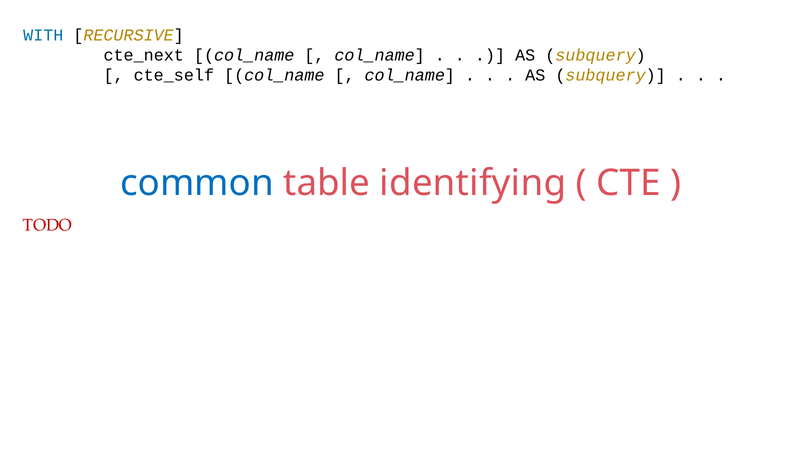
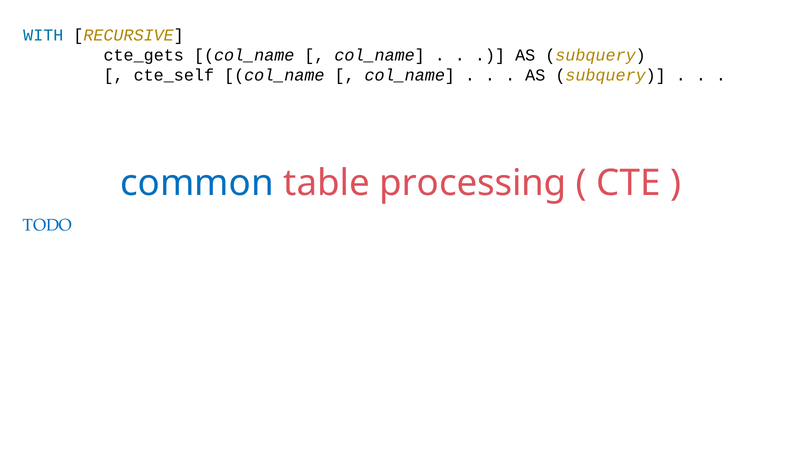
cte_next: cte_next -> cte_gets (144, 55)
identifying: identifying -> processing (473, 183)
TODO colour: red -> blue (47, 226)
